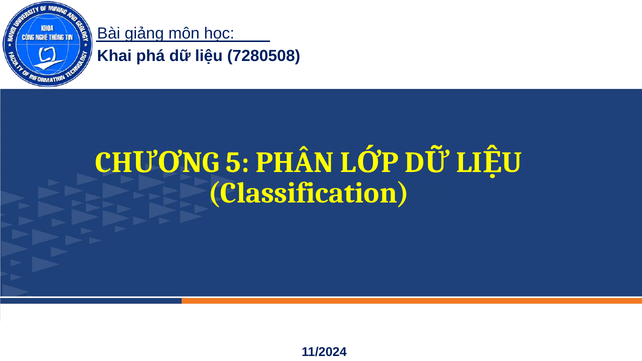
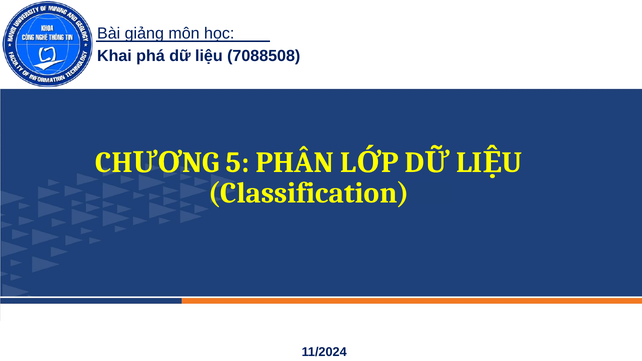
7280508: 7280508 -> 7088508 (264, 56)
